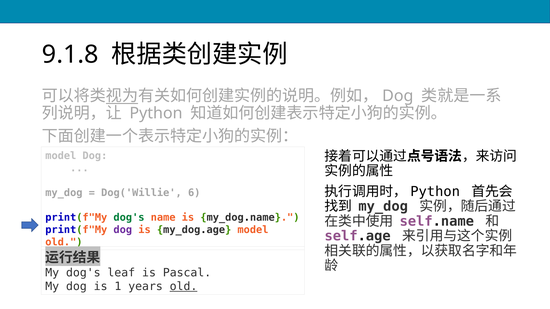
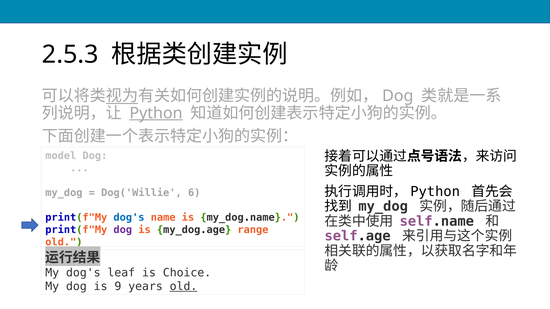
9.1.8: 9.1.8 -> 2.5.3 (70, 55)
Python underline: none -> present (156, 113)
dog's colour: green -> blue (129, 218)
my_dog.age model: model -> range (253, 230)
Pascal: Pascal -> Choice (187, 273)
1: 1 -> 9 (118, 287)
